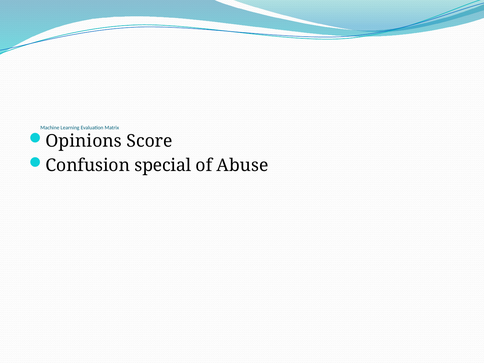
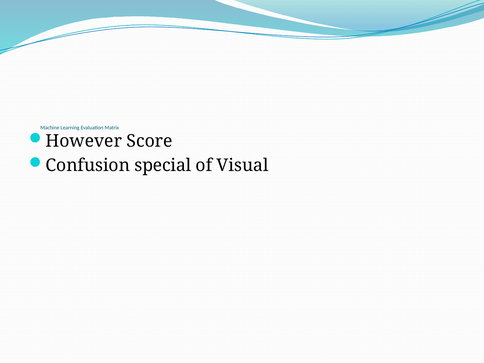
Opinions: Opinions -> However (84, 141)
Abuse: Abuse -> Visual (243, 165)
